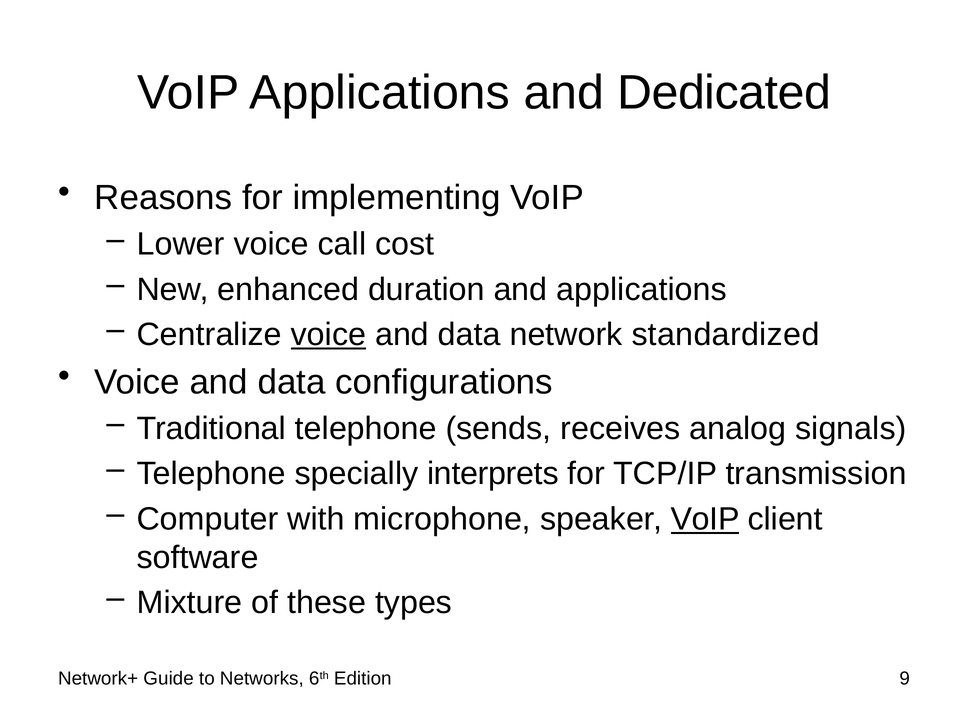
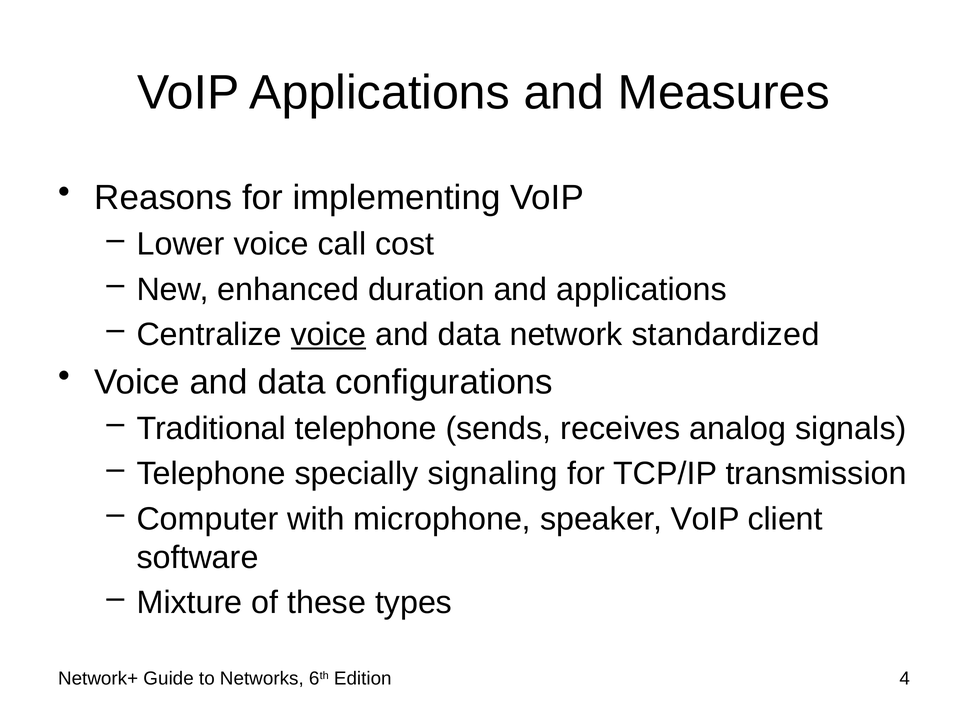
Dedicated: Dedicated -> Measures (724, 93)
interprets: interprets -> signaling (493, 474)
VoIP underline: present -> none (705, 519)
9: 9 -> 4 (905, 679)
